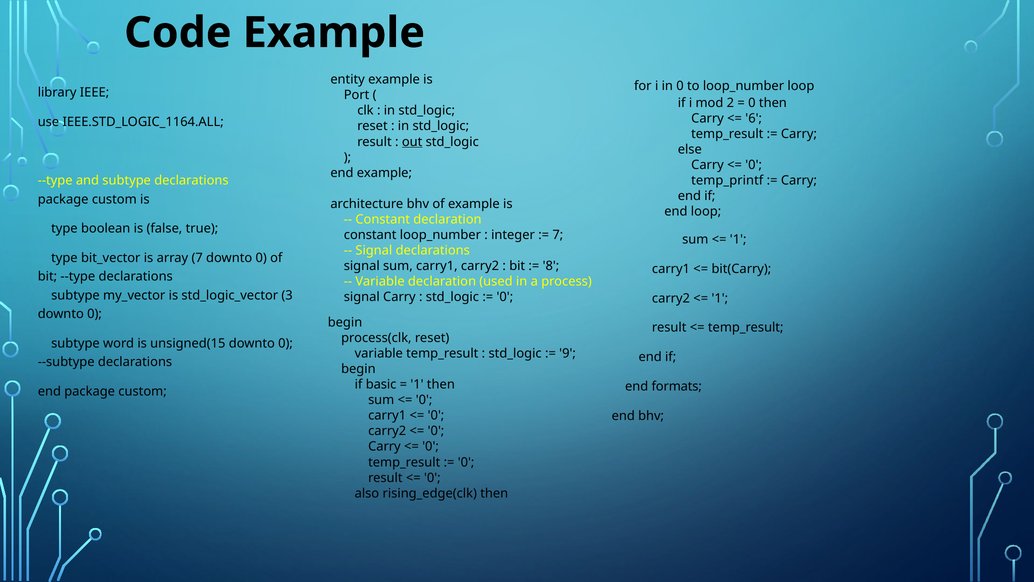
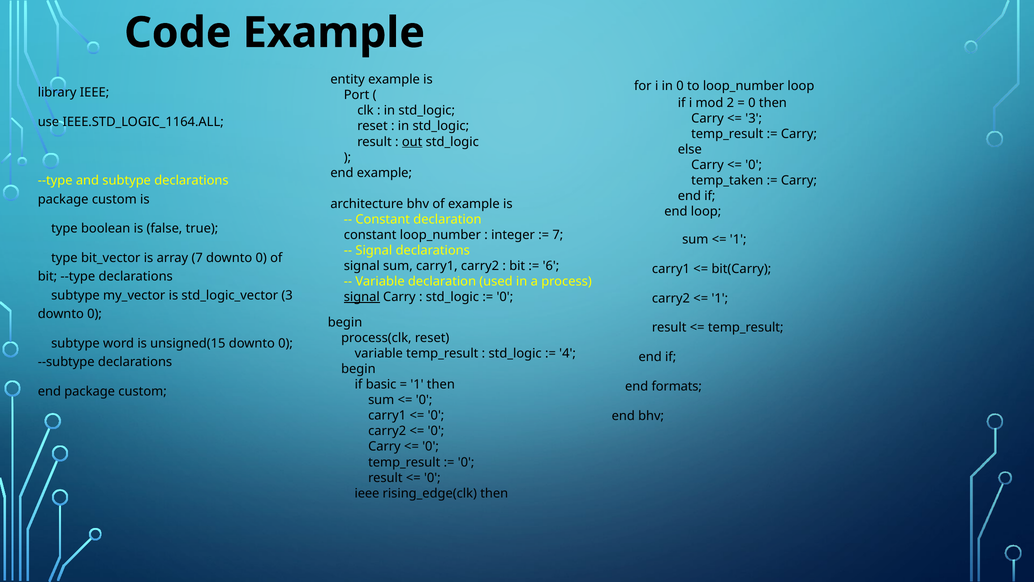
6: 6 -> 3 (754, 118)
temp_printf: temp_printf -> temp_taken (727, 180)
8: 8 -> 6 (551, 266)
signal underline: none -> present (362, 297)
9: 9 -> 4 (568, 353)
also: also -> ieee (367, 493)
